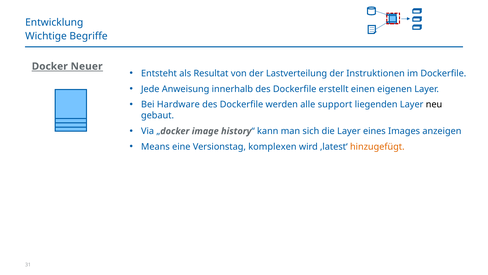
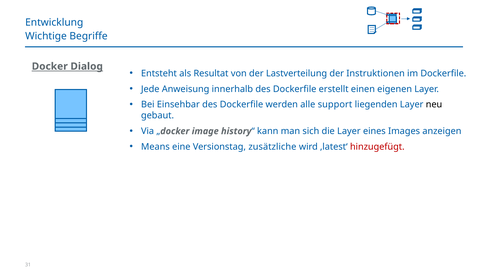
Neuer: Neuer -> Dialog (87, 66)
Hardware: Hardware -> Einsehbar (178, 104)
komplexen: komplexen -> zusätzliche (272, 146)
hinzugefügt colour: orange -> red (377, 146)
